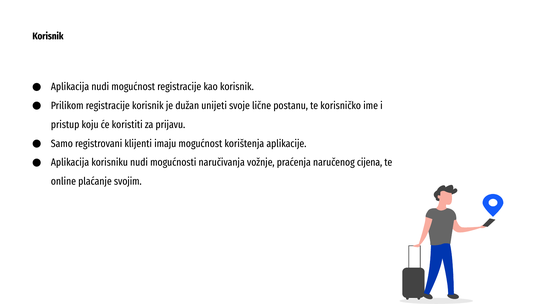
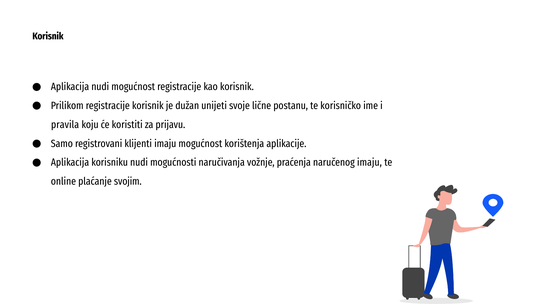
pristup: pristup -> pravila (65, 125)
naručenog cijena: cijena -> imaju (369, 163)
